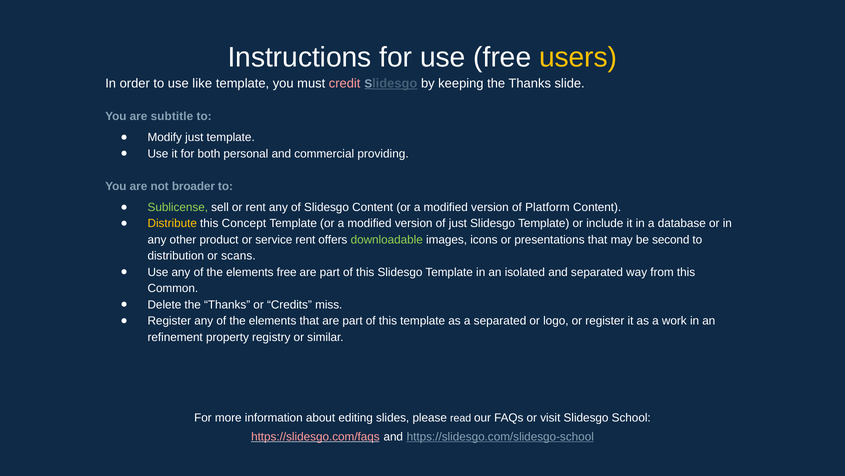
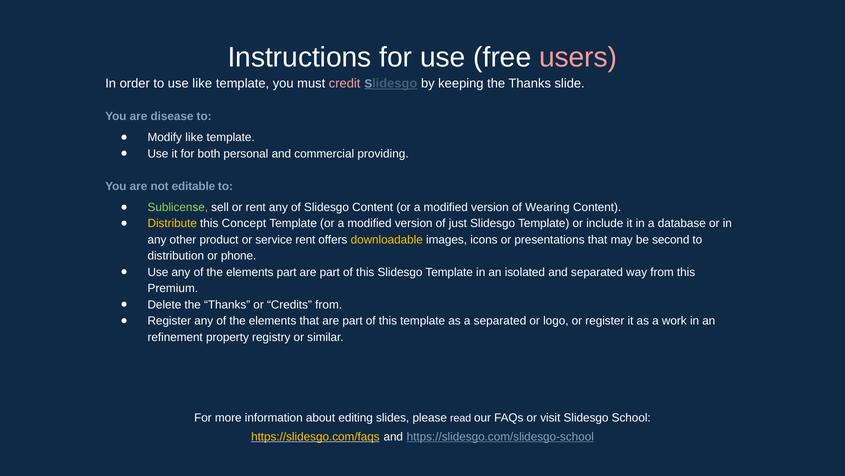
users colour: yellow -> pink (578, 57)
subtitle: subtitle -> disease (172, 116)
Modify just: just -> like (194, 137)
broader: broader -> editable (193, 186)
Platform: Platform -> Wearing (547, 207)
downloadable colour: light green -> yellow (387, 239)
scans: scans -> phone (239, 256)
elements free: free -> part (287, 272)
Common: Common -> Premium (173, 288)
Credits miss: miss -> from (329, 304)
https://slidesgo.com/faqs colour: pink -> yellow (315, 436)
